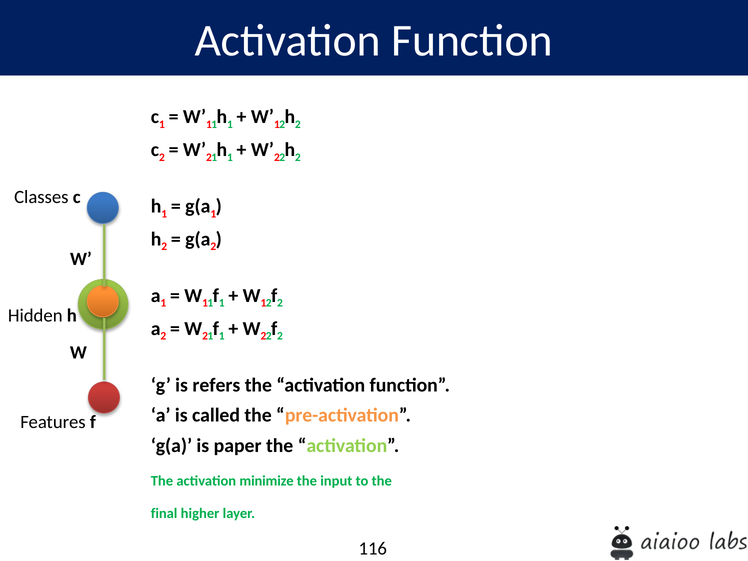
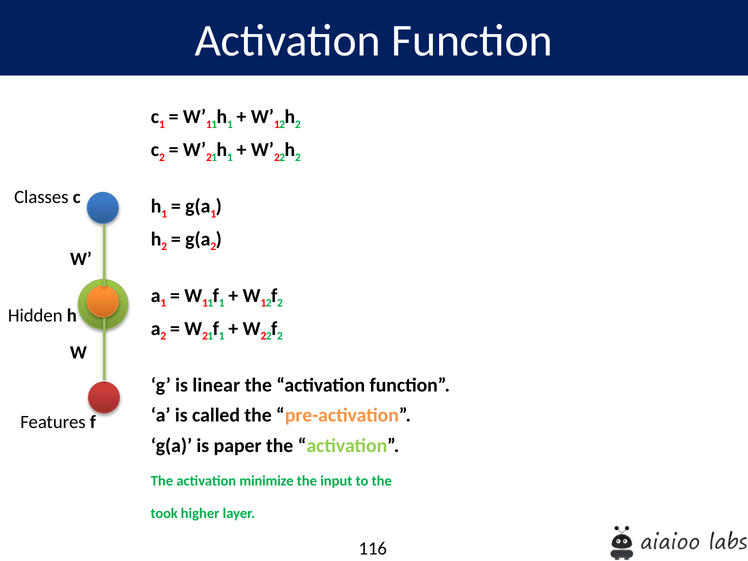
refers: refers -> linear (216, 385)
final: final -> took (164, 513)
